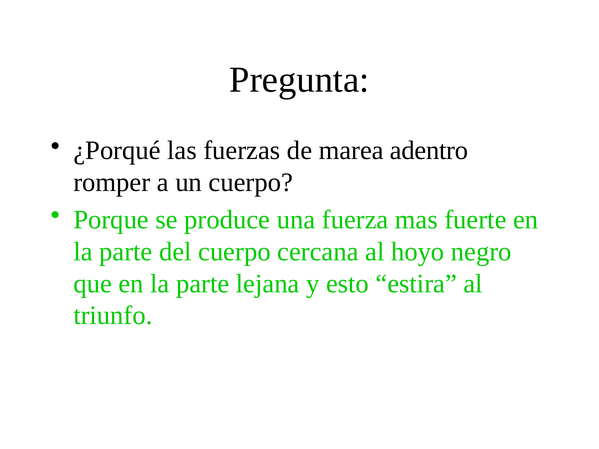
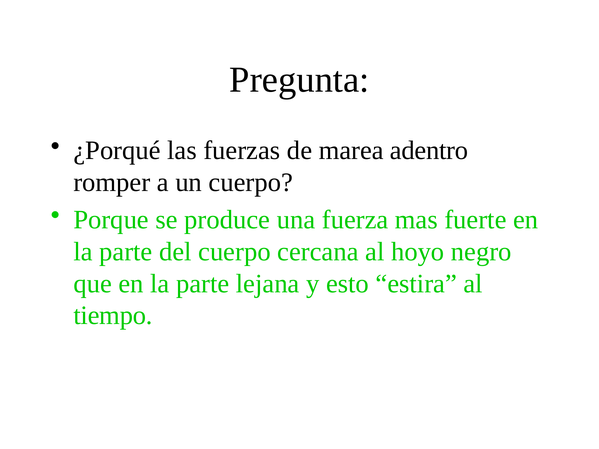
triunfo: triunfo -> tiempo (113, 316)
